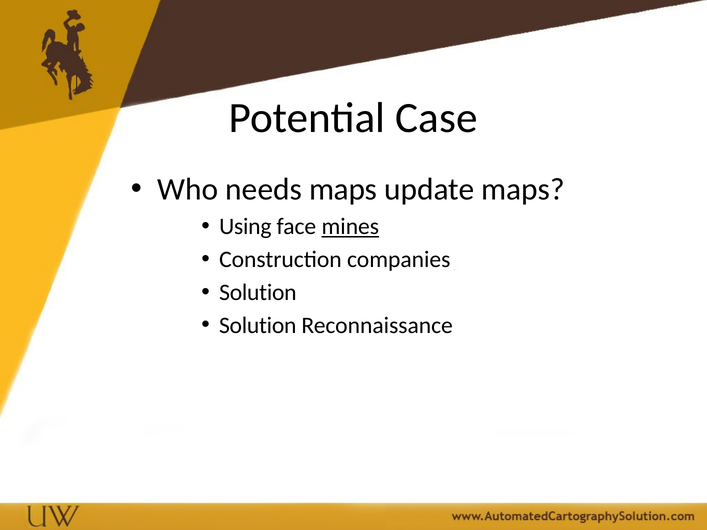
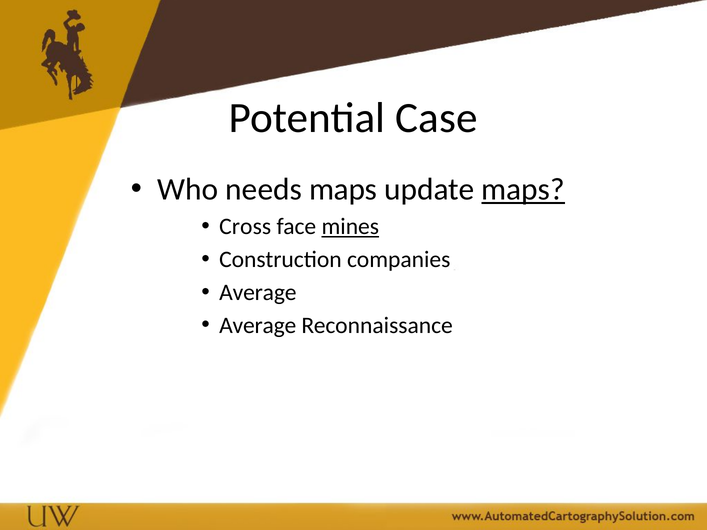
maps underline: none -> present (523, 190)
Using: Using -> Cross (245, 227)
Solution: Solution -> Average (258, 293)
Solution: Solution -> Average (258, 326)
